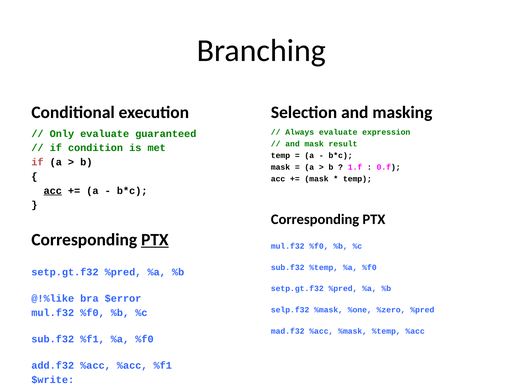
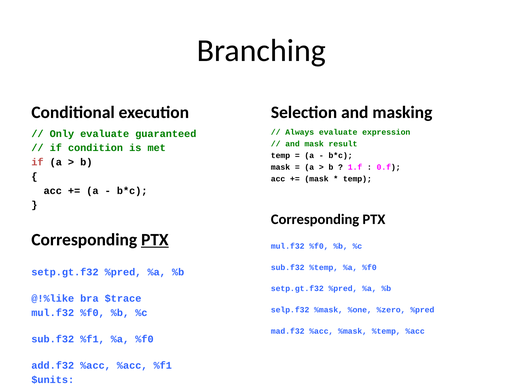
acc underline: present -> none (53, 191)
$error: $error -> $trace (123, 299)
$write: $write -> $units (53, 380)
